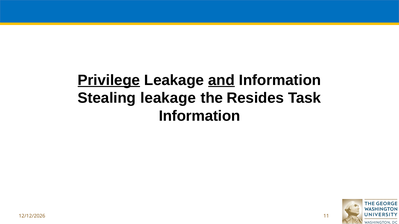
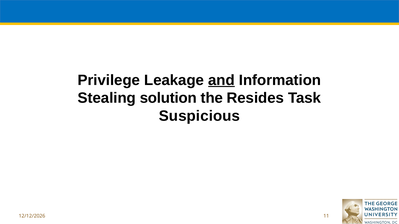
Privilege underline: present -> none (109, 80)
Stealing leakage: leakage -> solution (168, 98)
Information: Information -> Suspicious (199, 116)
